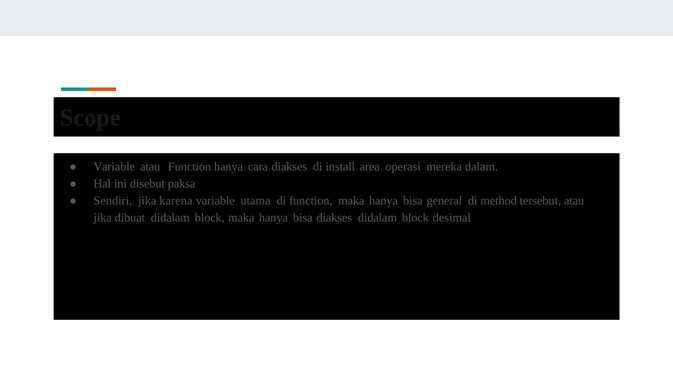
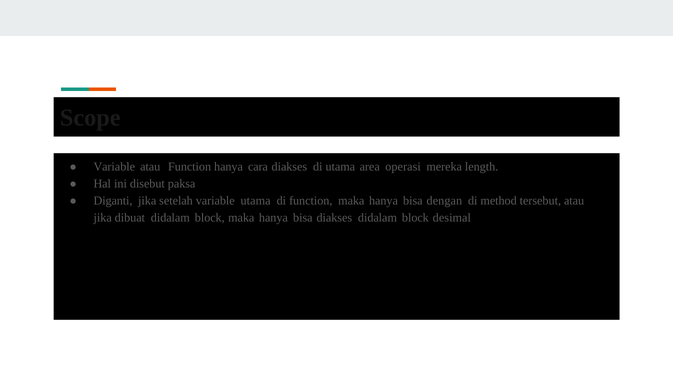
di install: install -> utama (340, 167)
dalam: dalam -> length (482, 167)
Sendiri: Sendiri -> Diganti (113, 201)
karena: karena -> setelah (176, 201)
general: general -> dengan (444, 201)
